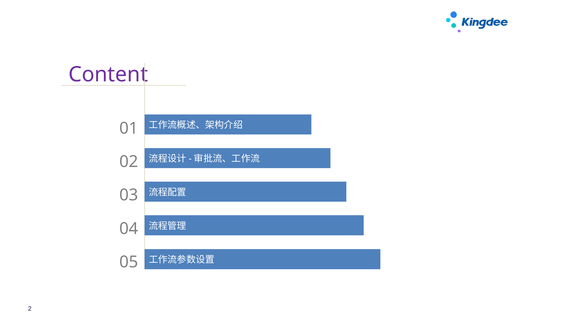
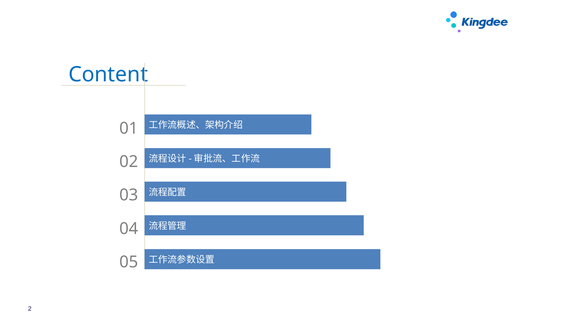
Content colour: purple -> blue (108, 74)
